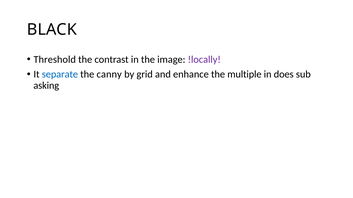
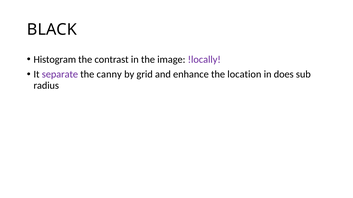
Threshold: Threshold -> Histogram (55, 60)
separate colour: blue -> purple (60, 74)
multiple: multiple -> location (244, 74)
asking: asking -> radius (46, 86)
